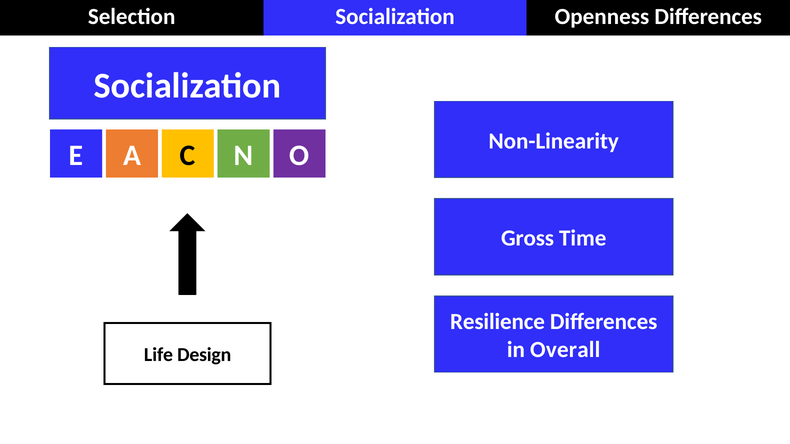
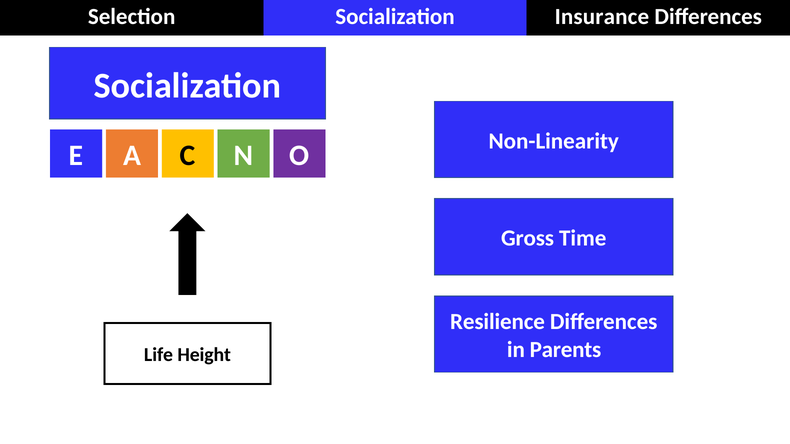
Openness: Openness -> Insurance (602, 17)
Overall: Overall -> Parents (565, 350)
Design: Design -> Height (204, 355)
